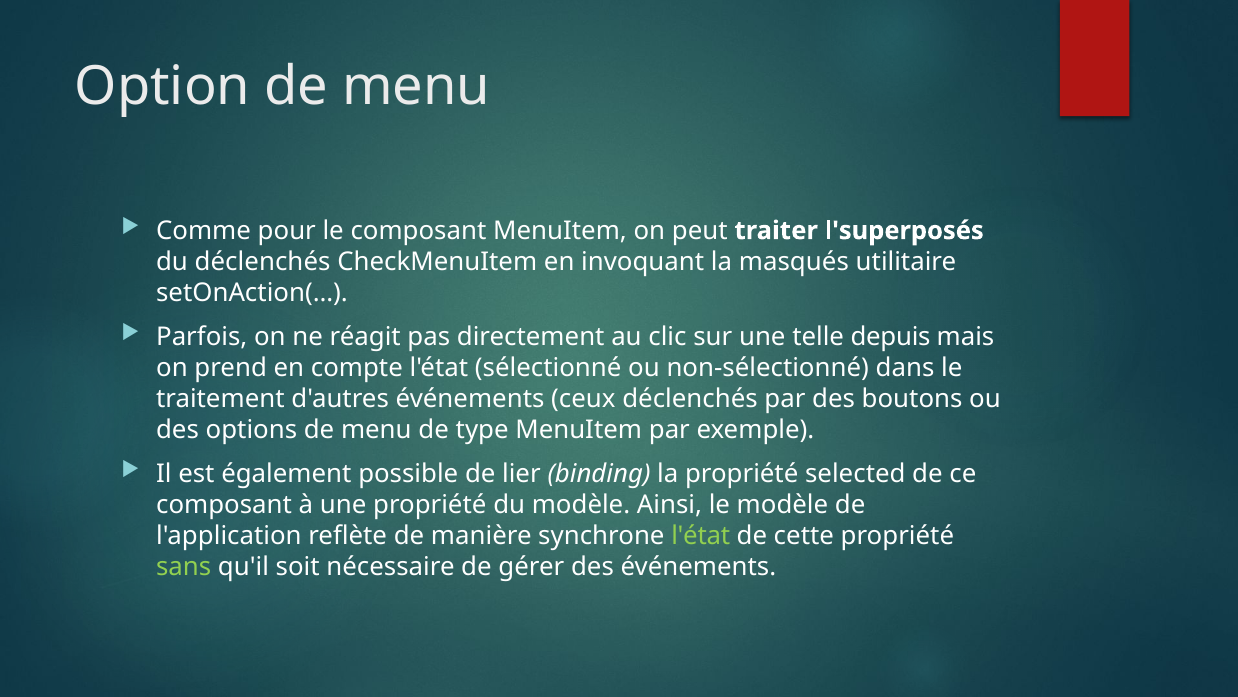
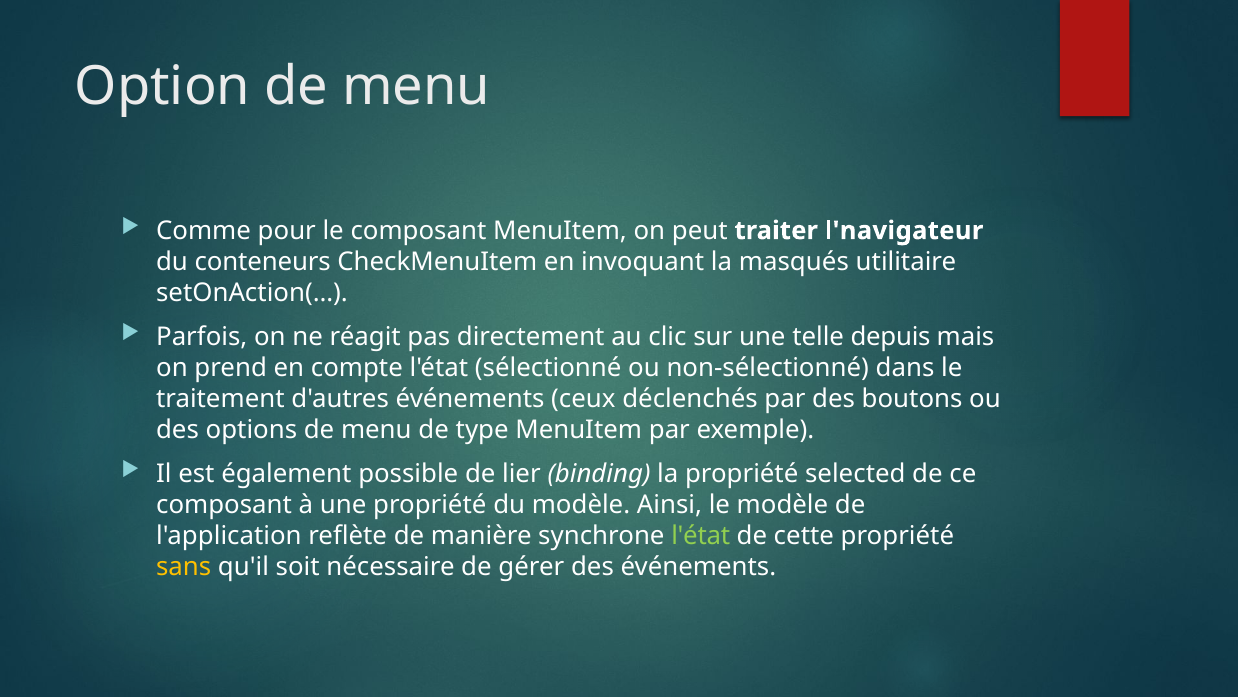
l'superposés: l'superposés -> l'navigateur (904, 230)
du déclenchés: déclenchés -> conteneurs (263, 261)
sans colour: light green -> yellow (184, 566)
